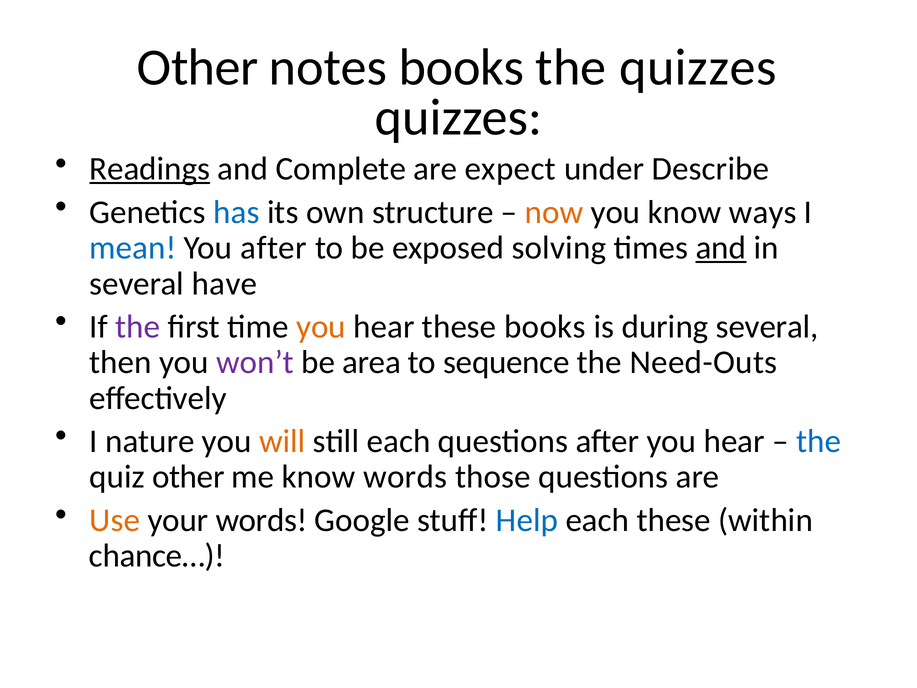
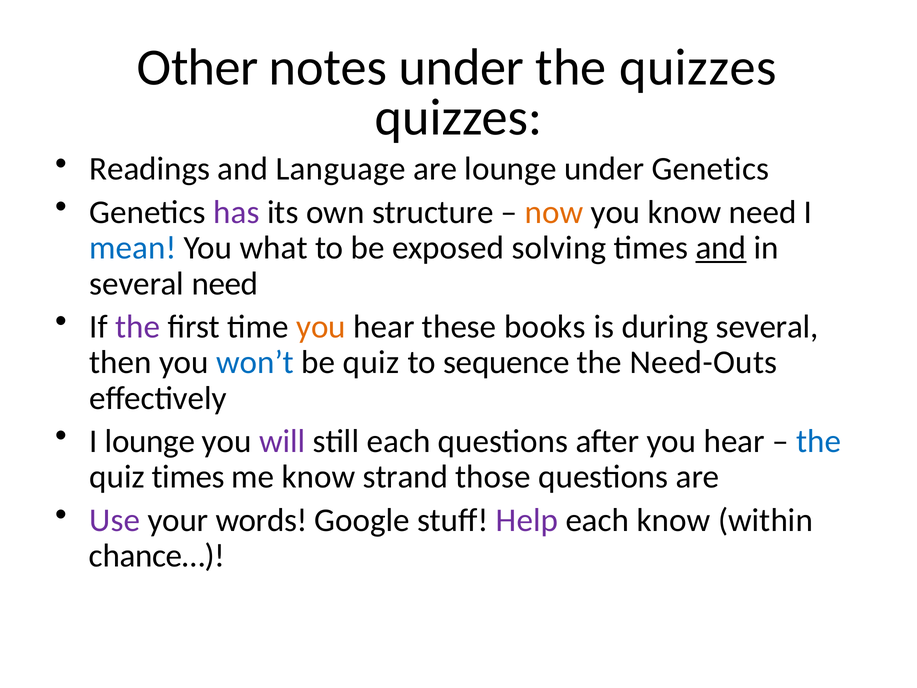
notes books: books -> under (461, 68)
Readings underline: present -> none (150, 169)
Complete: Complete -> Language (341, 169)
are expect: expect -> lounge (510, 169)
under Describe: Describe -> Genetics (710, 169)
has colour: blue -> purple (236, 212)
know ways: ways -> need (763, 212)
You after: after -> what (274, 248)
several have: have -> need (225, 283)
won’t colour: purple -> blue (255, 362)
be area: area -> quiz (371, 362)
I nature: nature -> lounge (150, 441)
will colour: orange -> purple (282, 441)
quiz other: other -> times (188, 477)
know words: words -> strand (405, 477)
Use colour: orange -> purple (115, 520)
Help colour: blue -> purple (527, 520)
each these: these -> know (674, 520)
